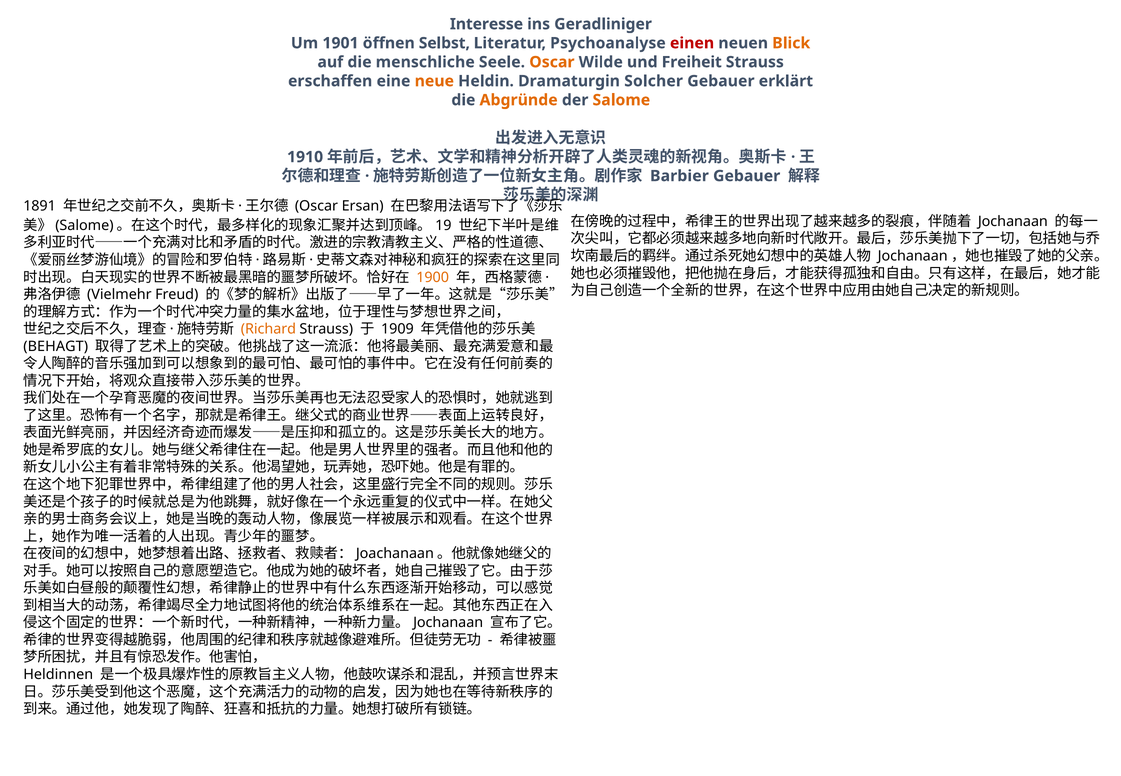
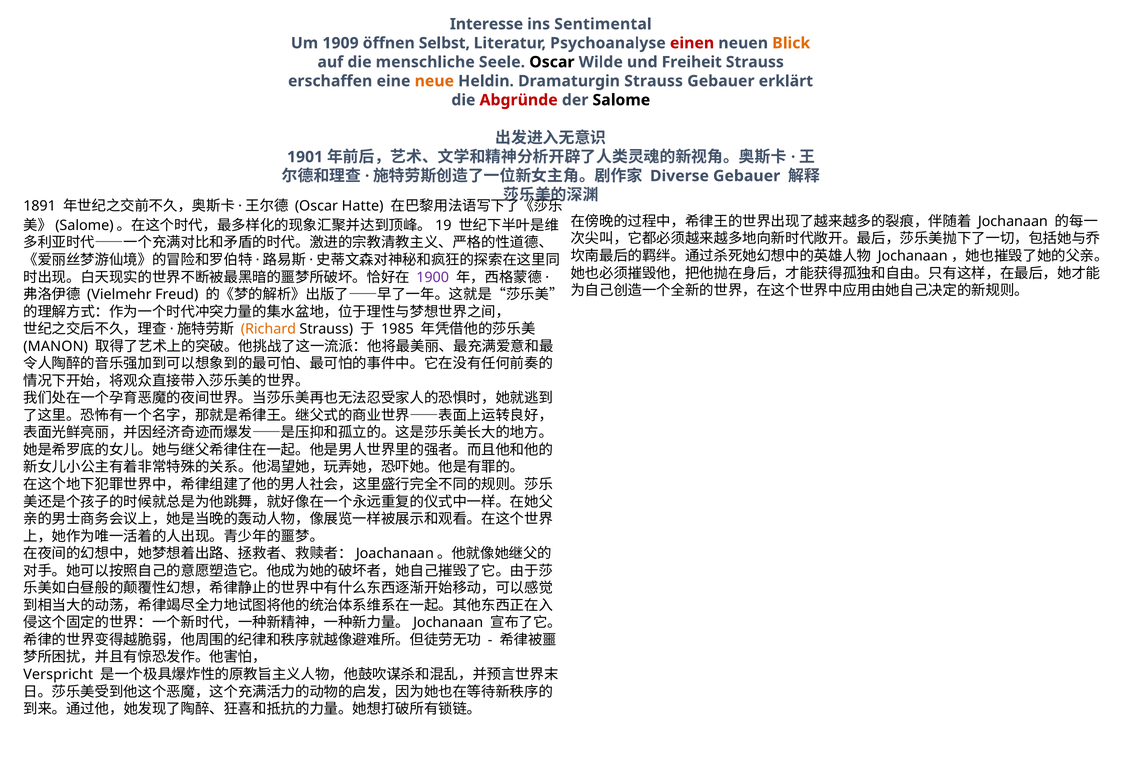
Geradliniger: Geradliniger -> Sentimental (603, 24)
1901: 1901 -> 1909 (341, 43)
Oscar colour: orange -> black (552, 62)
Dramaturgin Solcher: Solcher -> Strauss (654, 81)
Abgründe colour: orange -> red (519, 100)
Salome colour: orange -> black (621, 100)
1910: 1910 -> 1901 (305, 157)
Barbier: Barbier -> Diverse (679, 176)
Ersan: Ersan -> Hatte (363, 206)
1900 colour: orange -> purple (433, 277)
1909: 1909 -> 1985 (397, 329)
BEHAGT: BEHAGT -> MANON (56, 346)
Heldinnen: Heldinnen -> Verspricht (58, 675)
